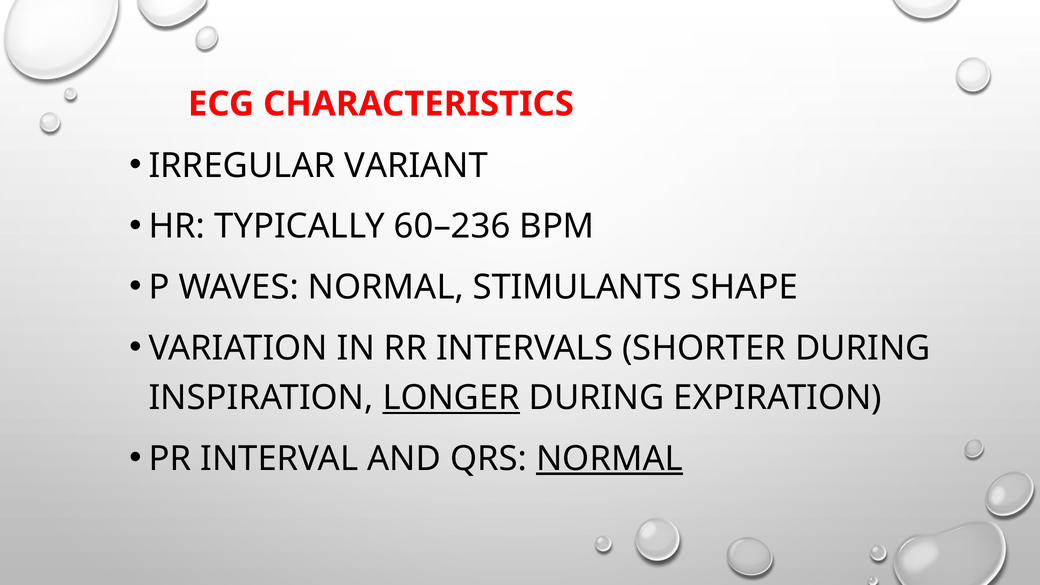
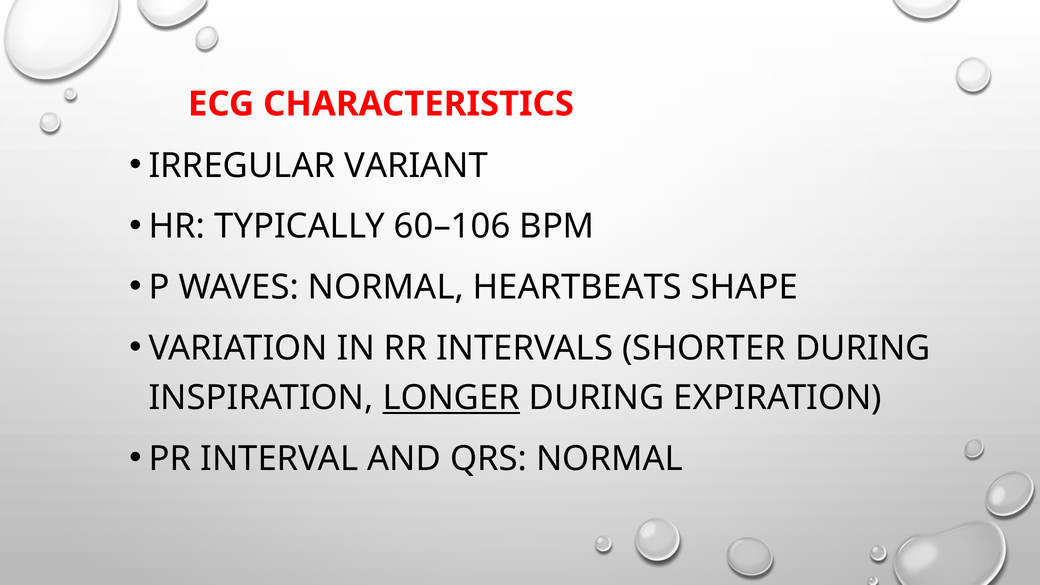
60–236: 60–236 -> 60–106 (452, 226)
STIMULANTS: STIMULANTS -> HEARTBEATS (577, 287)
NORMAL underline: present -> none (609, 459)
